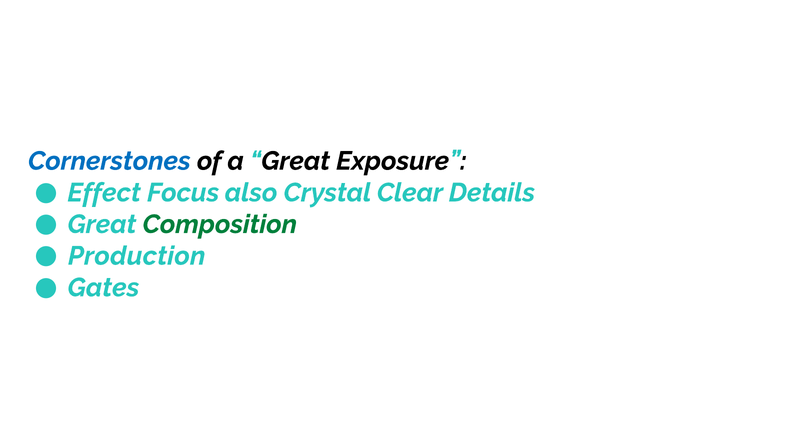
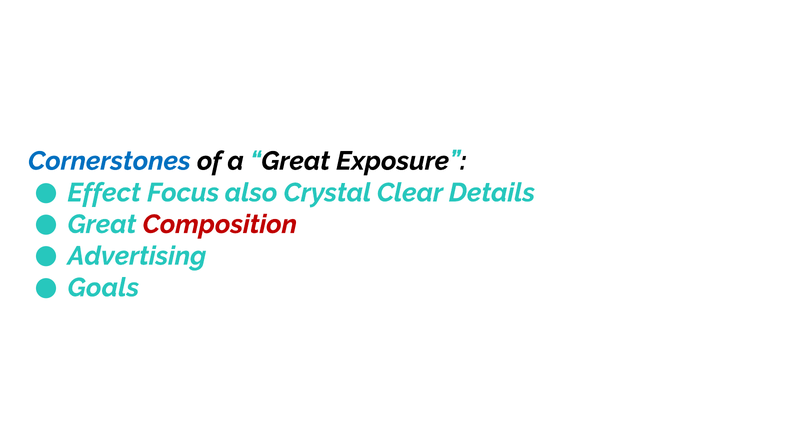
Composition colour: green -> red (220, 224)
Production: Production -> Advertising (137, 256)
Gates: Gates -> Goals (103, 288)
